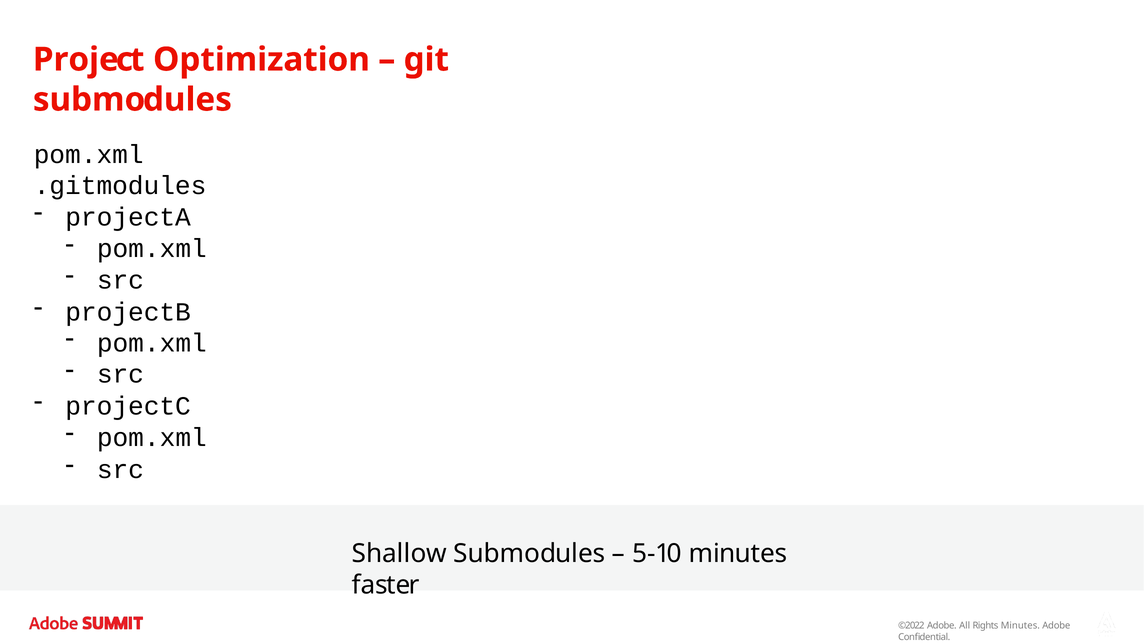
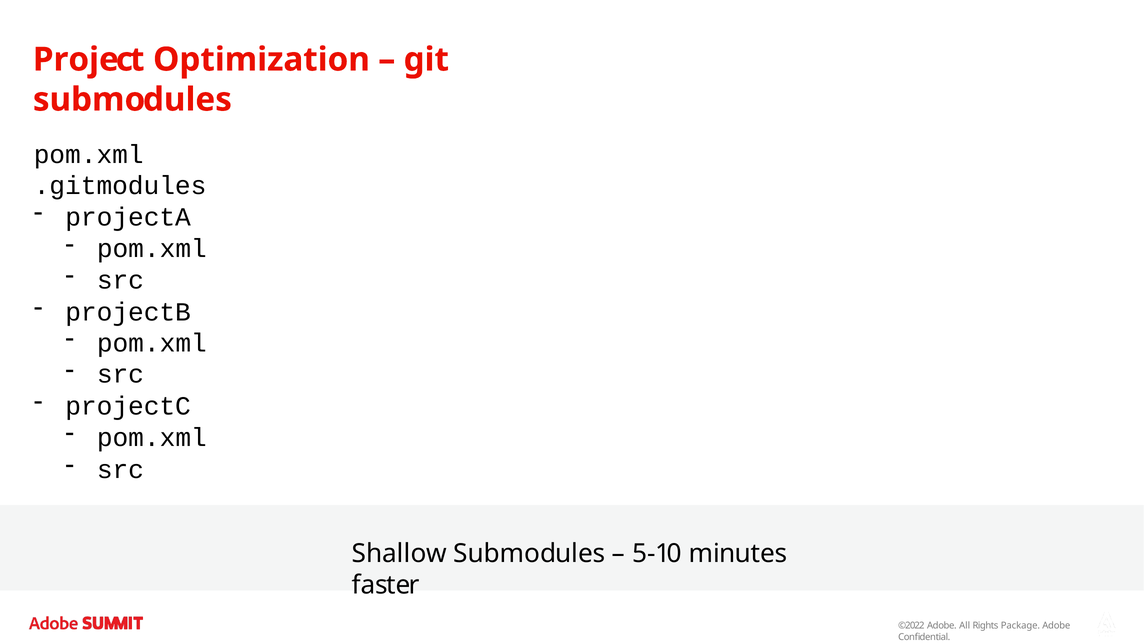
Rights Minutes: Minutes -> Package (1020, 626)
